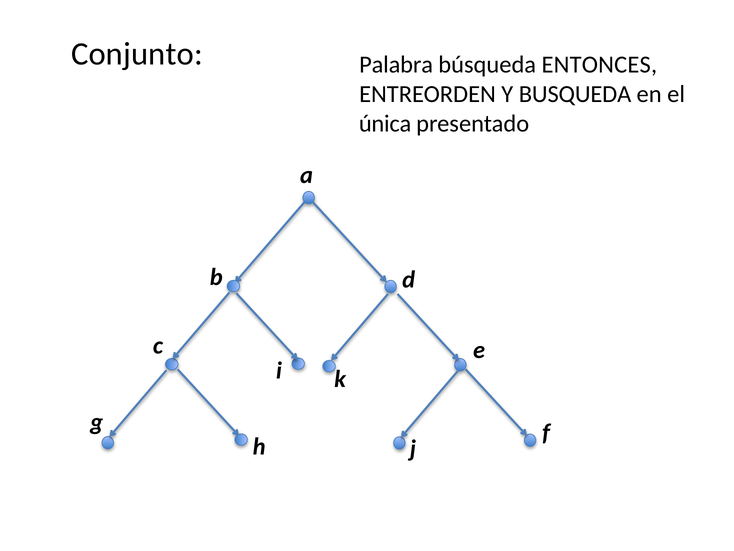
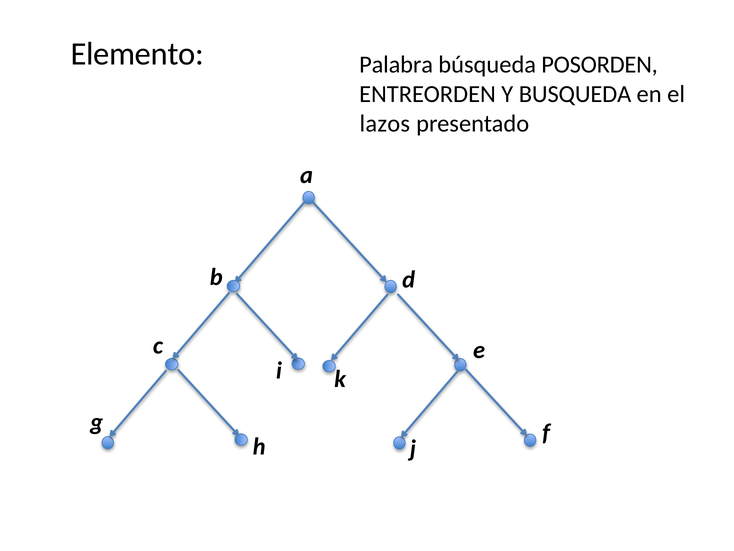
Conjunto: Conjunto -> Elemento (137, 54)
ENTONCES: ENTONCES -> POSORDEN (600, 65)
única: única -> lazos (385, 123)
